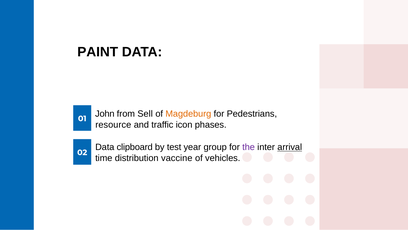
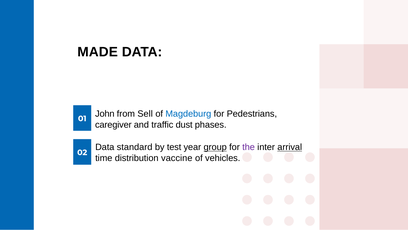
PAINT: PAINT -> MADE (98, 52)
Magdeburg colour: orange -> blue (188, 114)
resource: resource -> caregiver (113, 125)
icon: icon -> dust (184, 125)
clipboard: clipboard -> standard (135, 147)
group underline: none -> present (215, 147)
